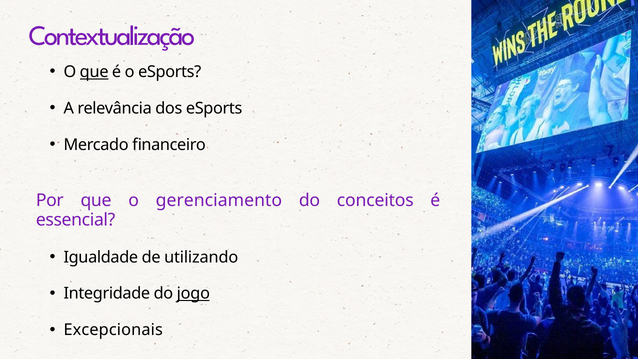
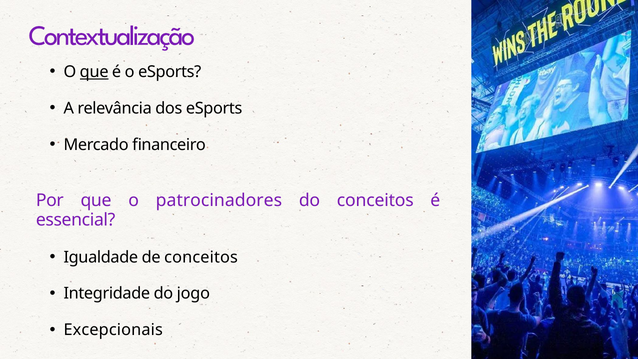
gerenciamento: gerenciamento -> patrocinadores (219, 200)
de utilizando: utilizando -> conceitos (201, 257)
jogo underline: present -> none (193, 293)
